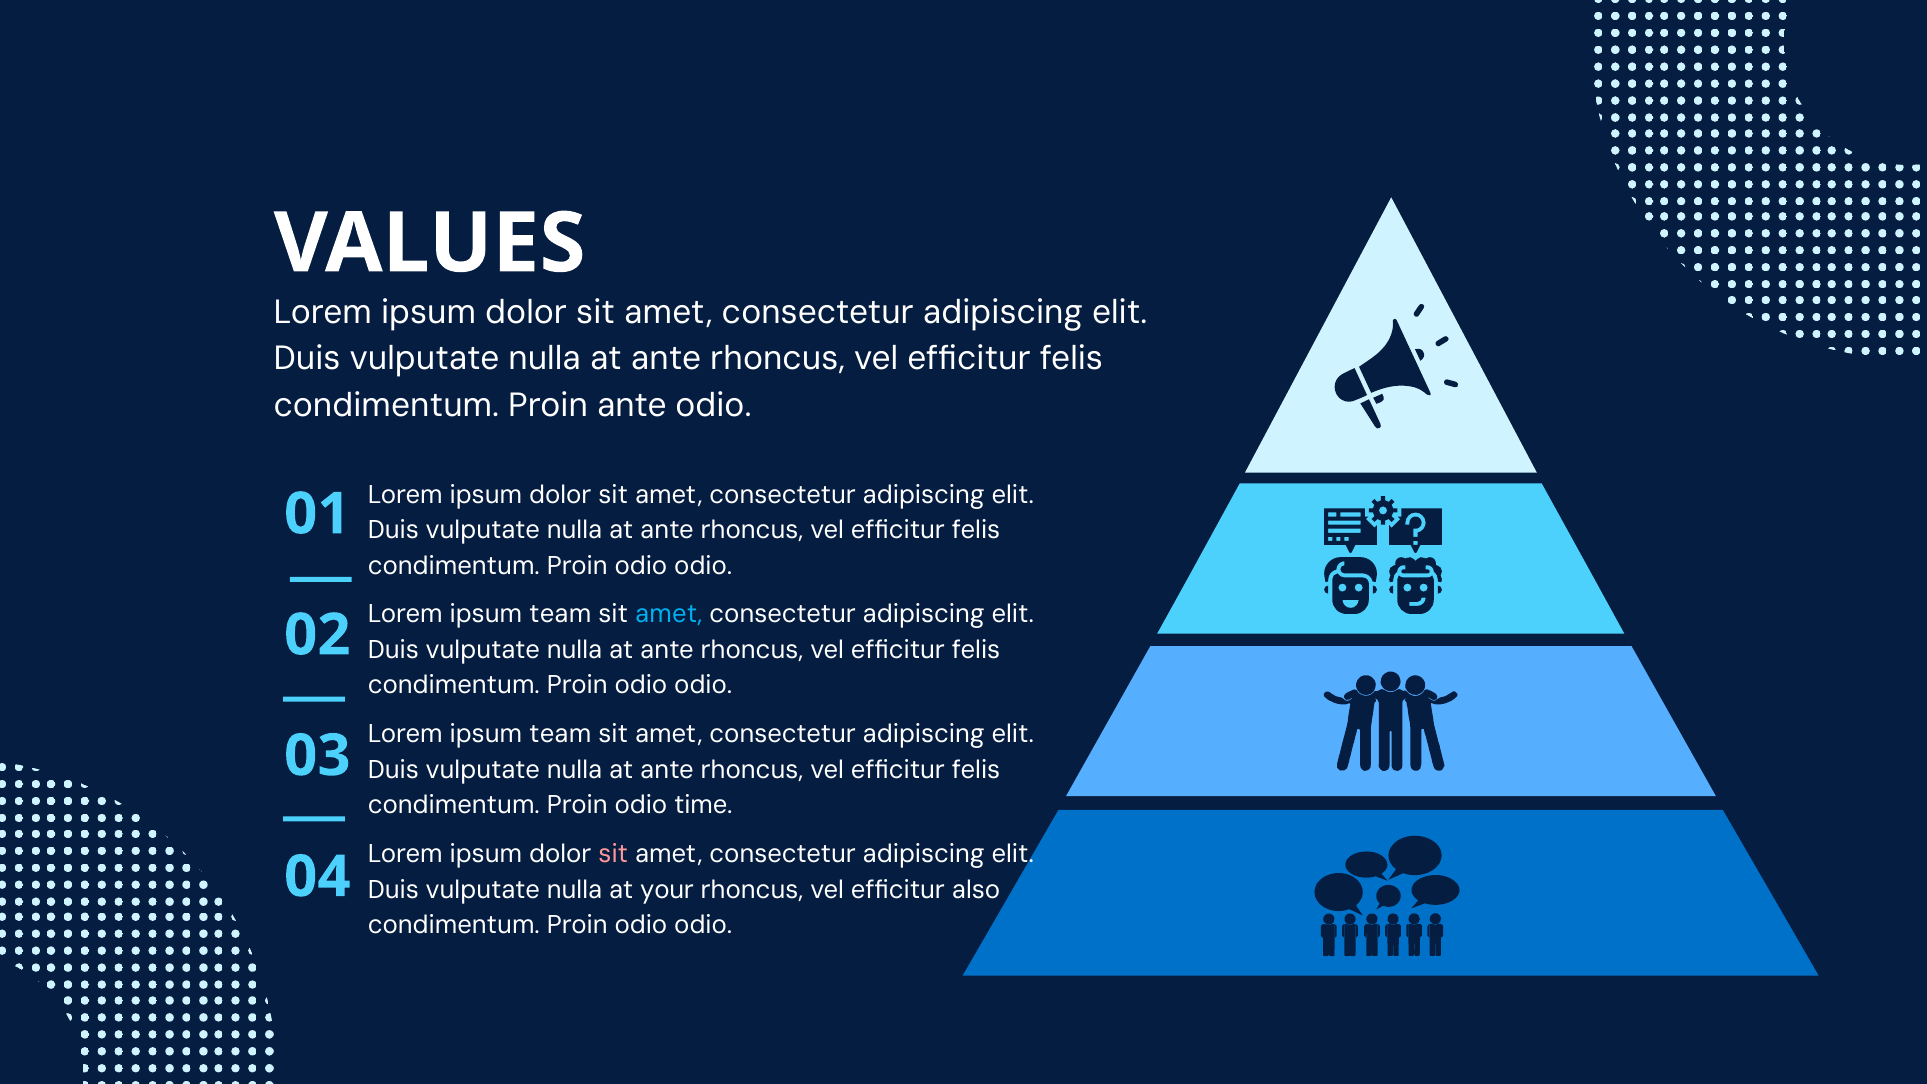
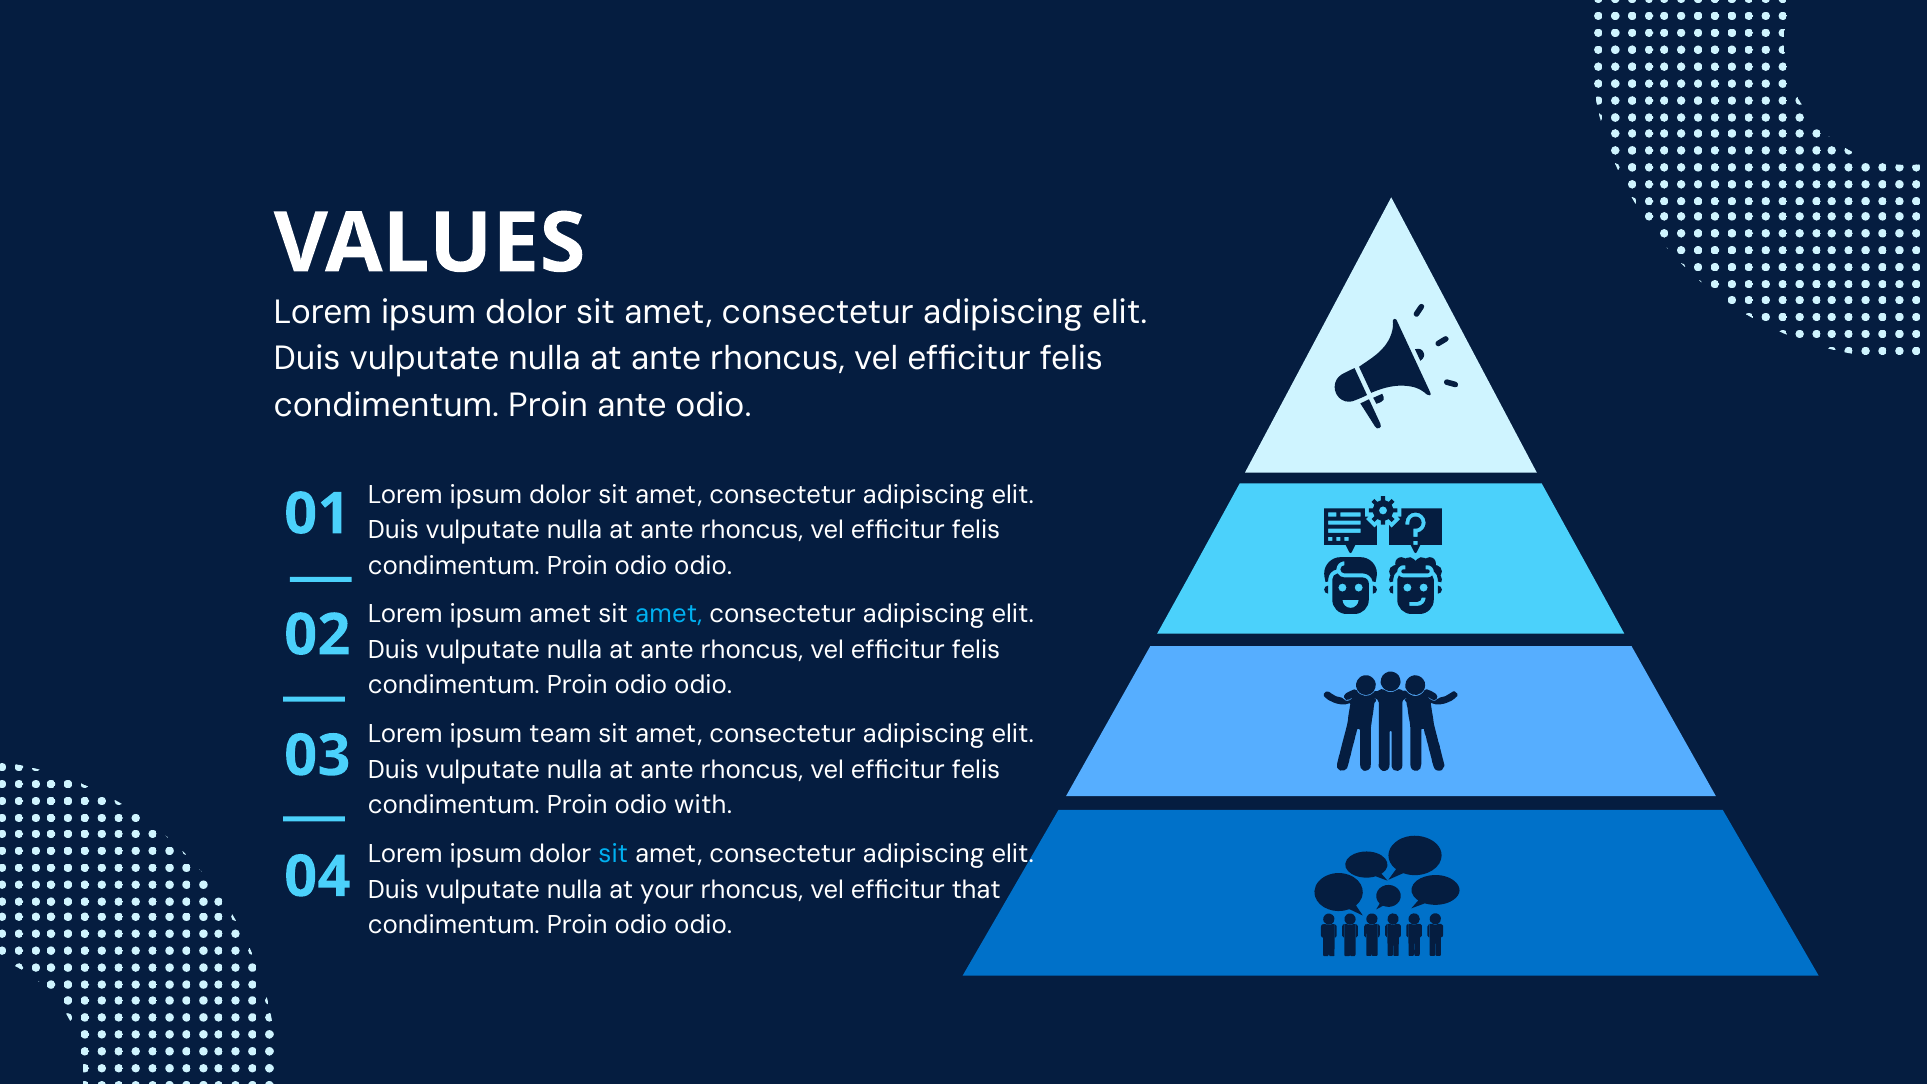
team: team -> amet (560, 614)
time: time -> with (703, 805)
sit colour: pink -> light blue (613, 854)
also: also -> that (976, 889)
